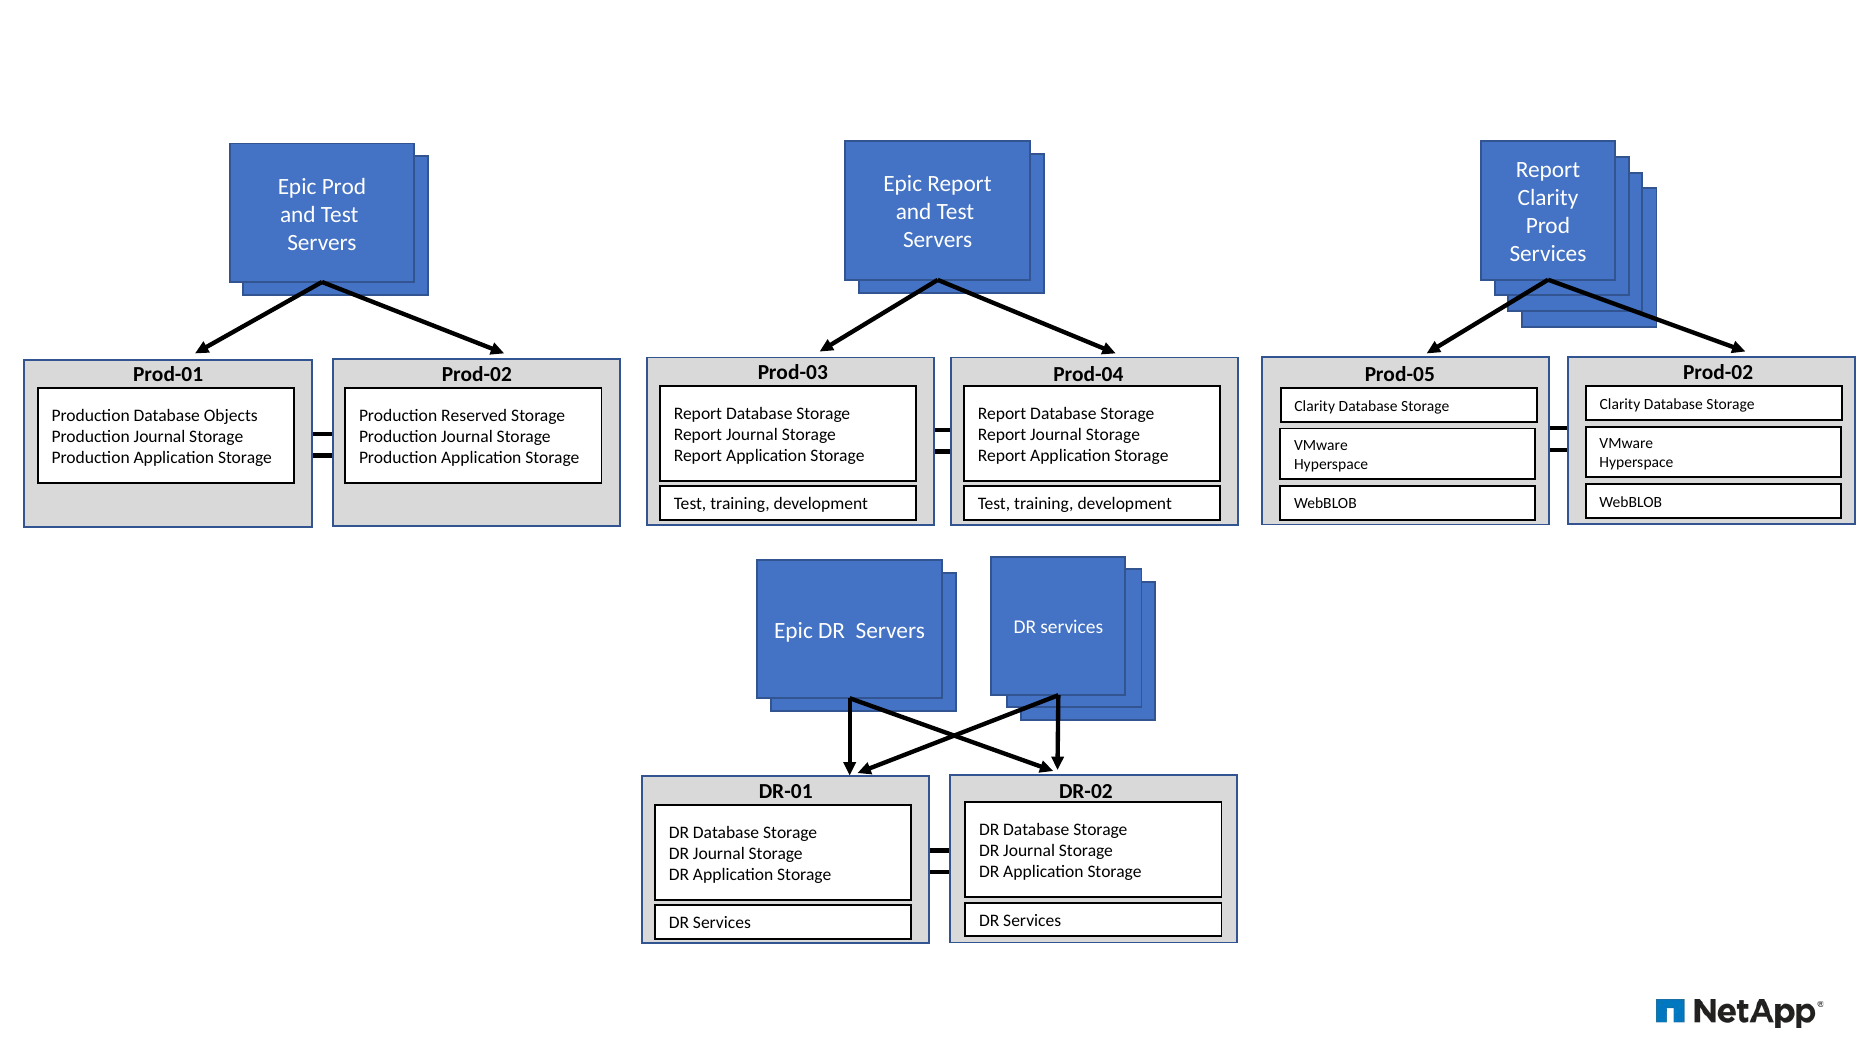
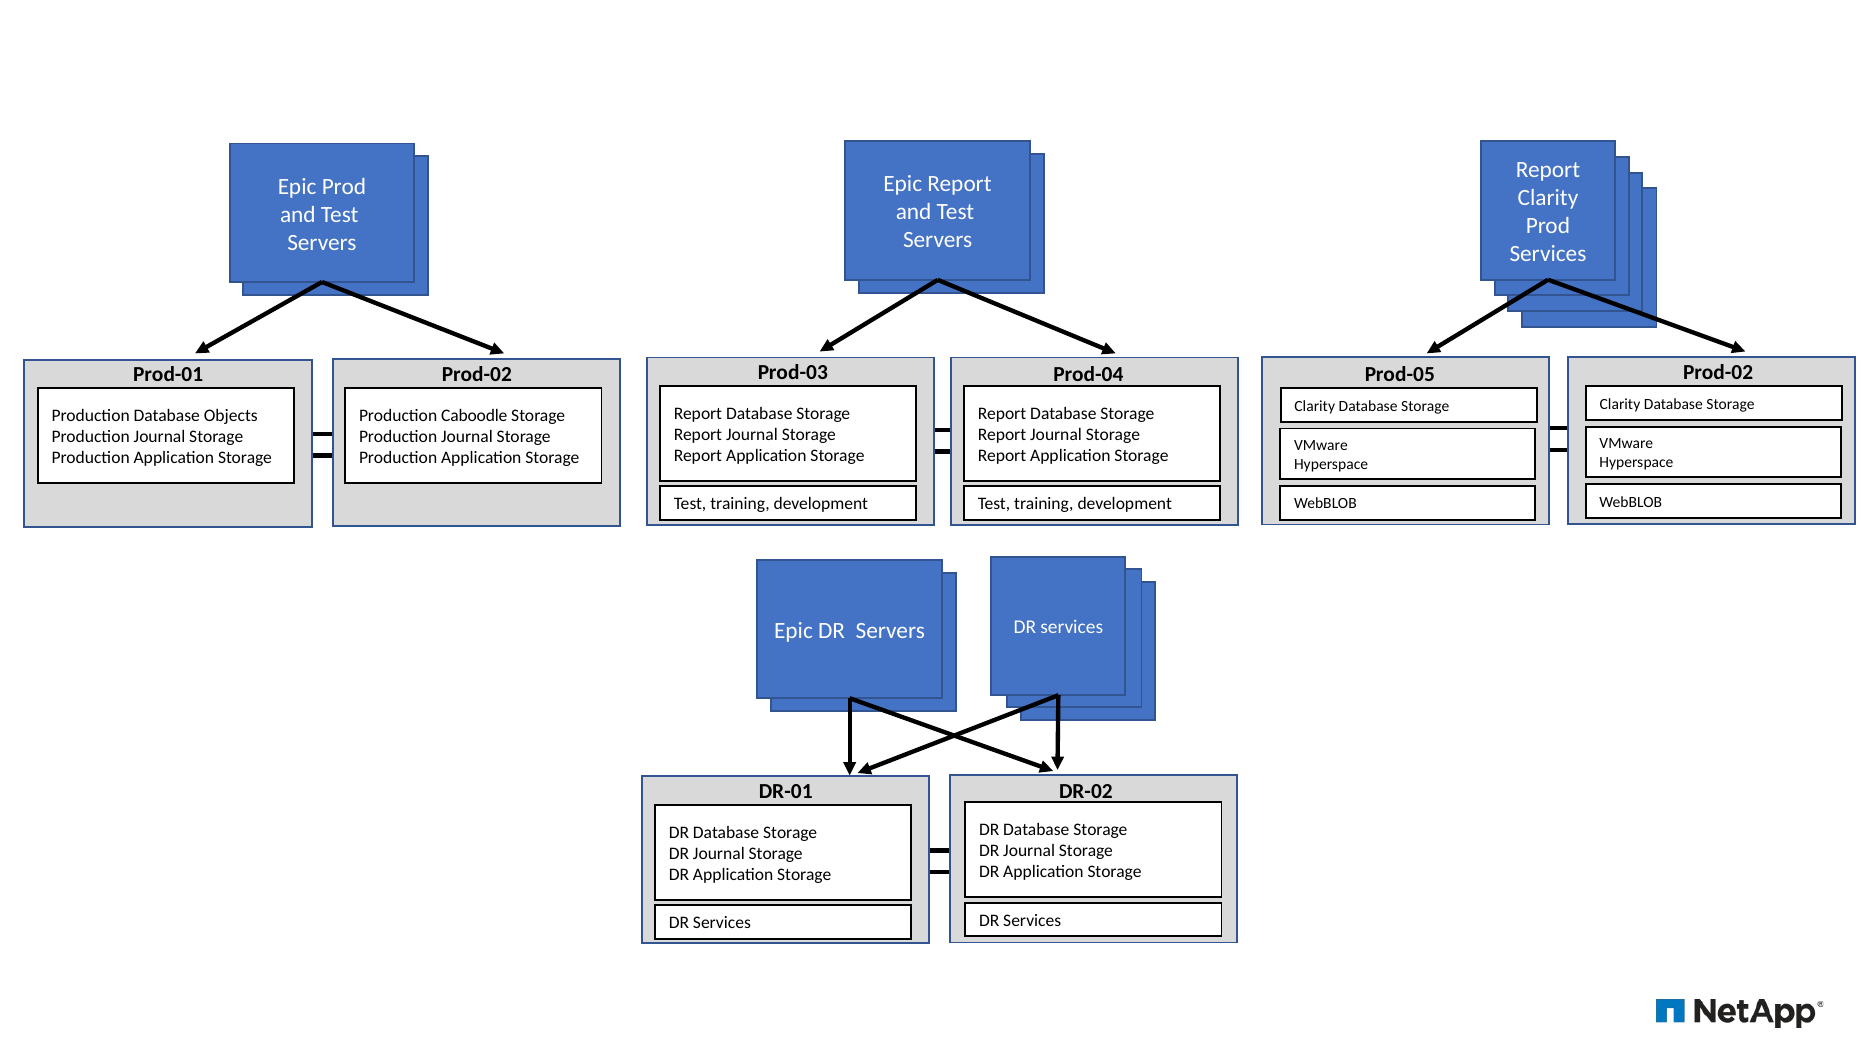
Reserved: Reserved -> Caboodle (474, 416)
